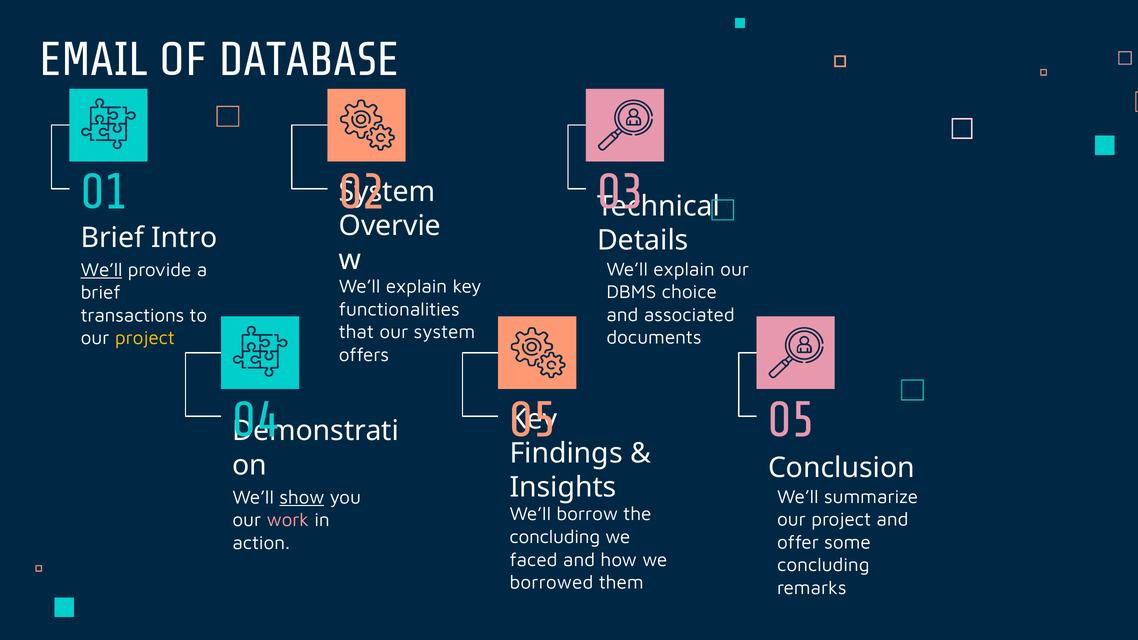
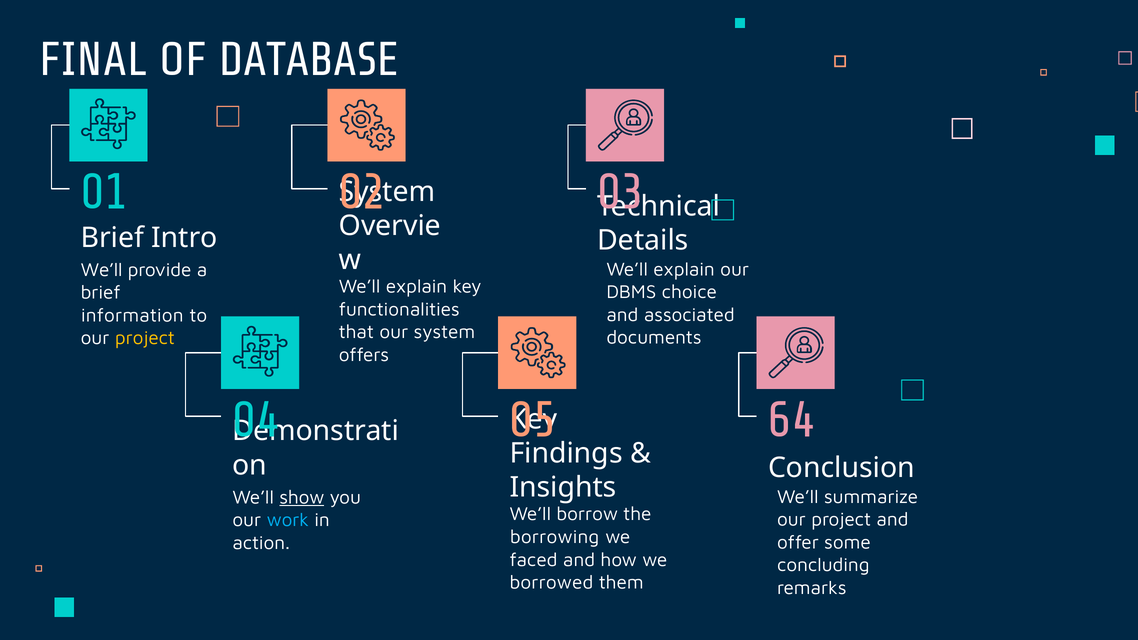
EMAIL: EMAIL -> FINAL (93, 59)
We’ll underline: present -> none (102, 270)
transactions: transactions -> information (132, 315)
05: 05 -> 64 (792, 420)
work colour: pink -> light blue (288, 520)
concluding: concluding -> borrowing (555, 537)
